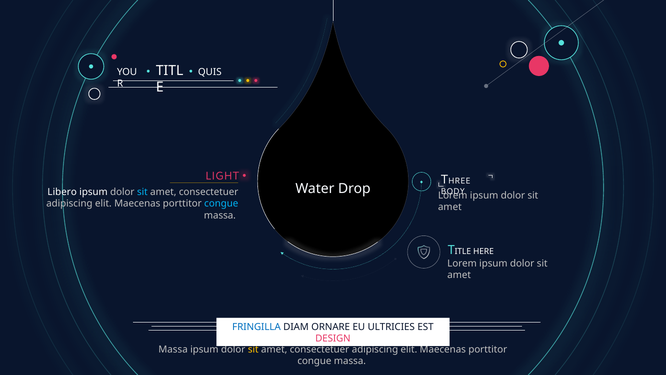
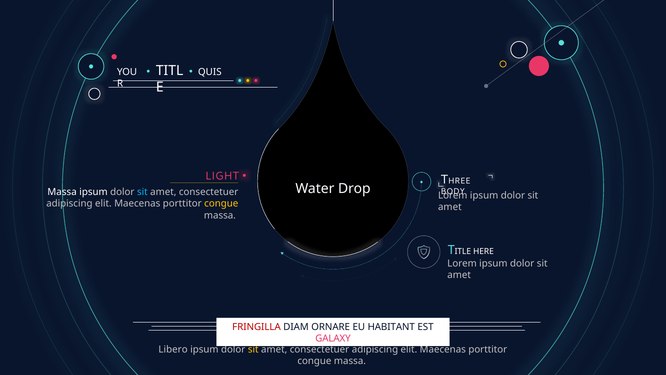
Libero: Libero -> Massa (62, 192)
congue colour: light blue -> yellow (221, 204)
FRINGILLA colour: blue -> red (257, 327)
ULTRICIES: ULTRICIES -> HABITANT (391, 327)
DESIGN: DESIGN -> GALAXY (333, 338)
Massa: Massa -> Libero (173, 349)
